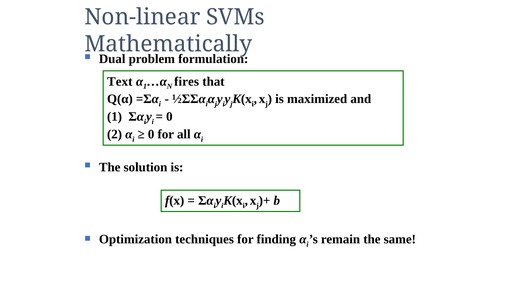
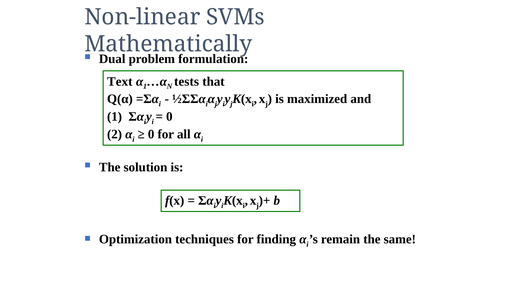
fires: fires -> tests (187, 81)
